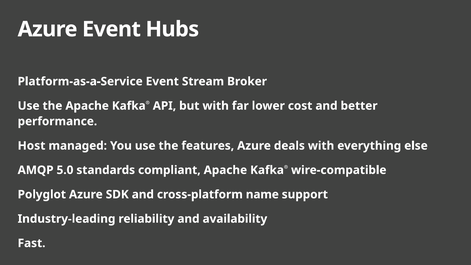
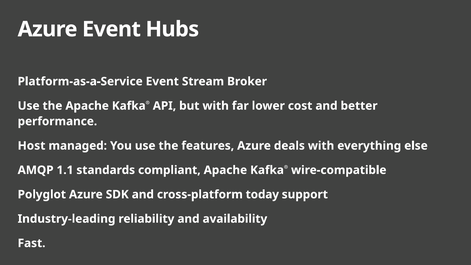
5.0: 5.0 -> 1.1 (65, 170)
name: name -> today (262, 194)
